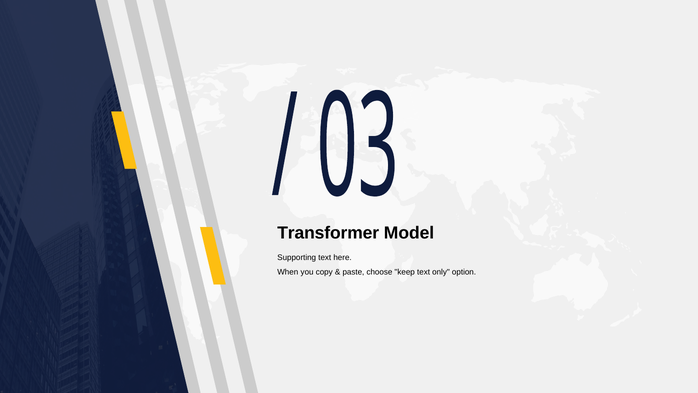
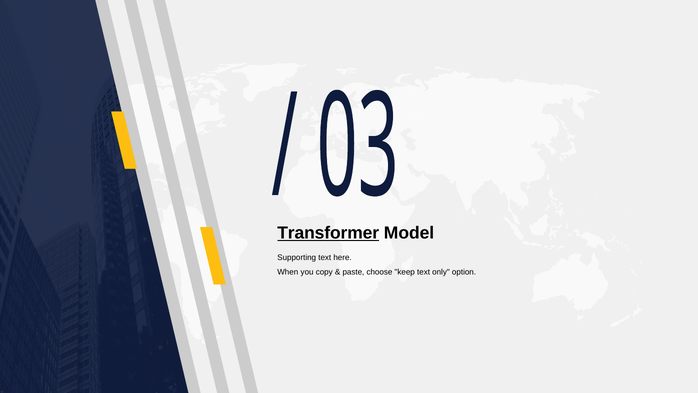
Transformer underline: none -> present (328, 233)
